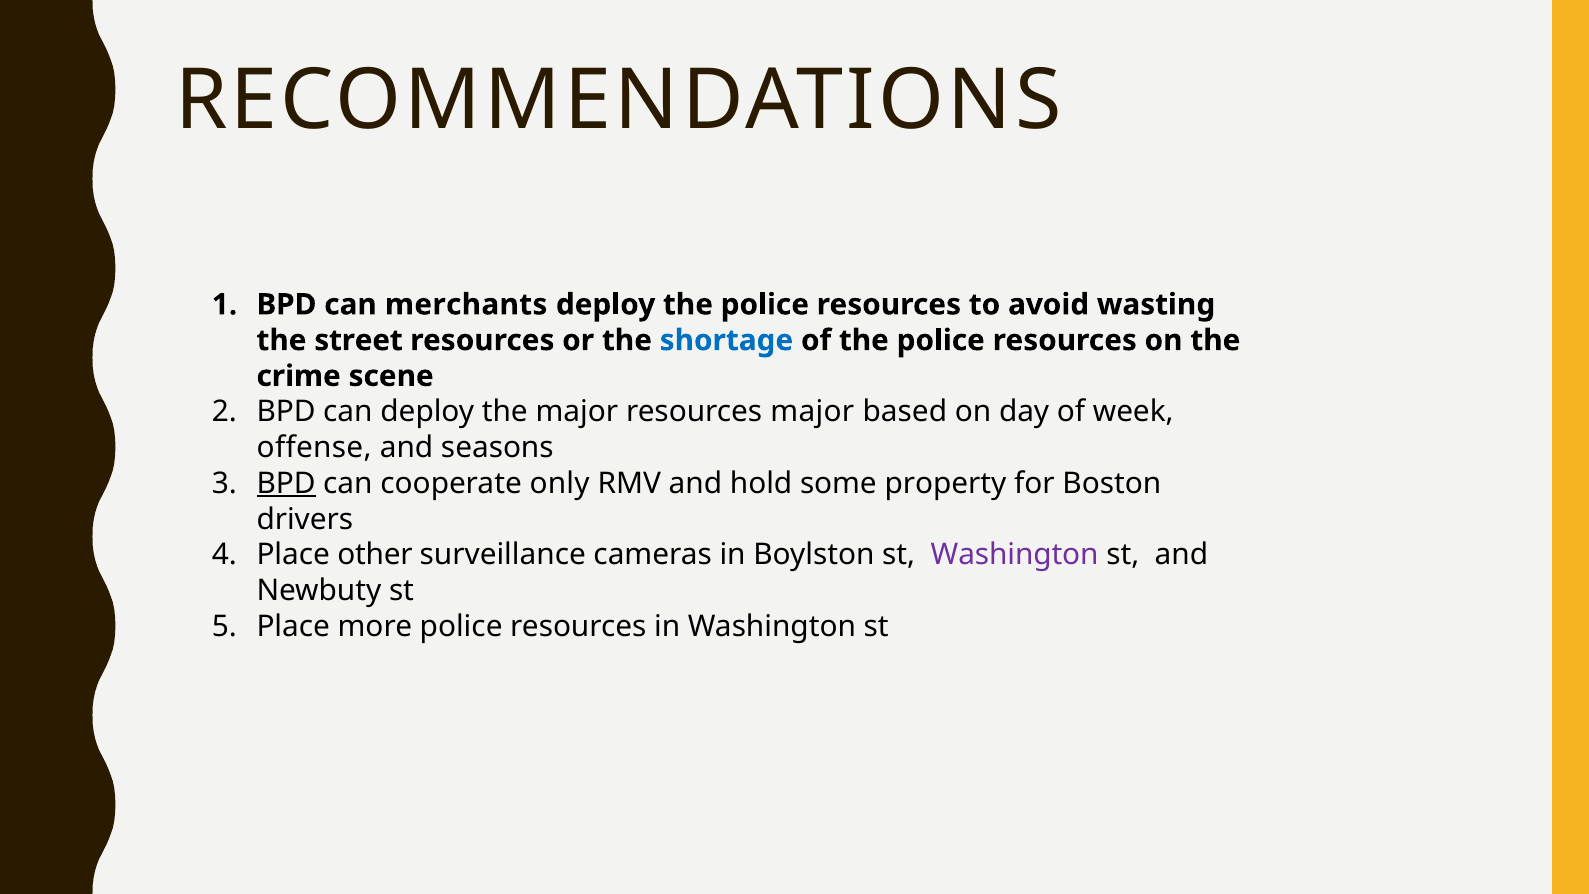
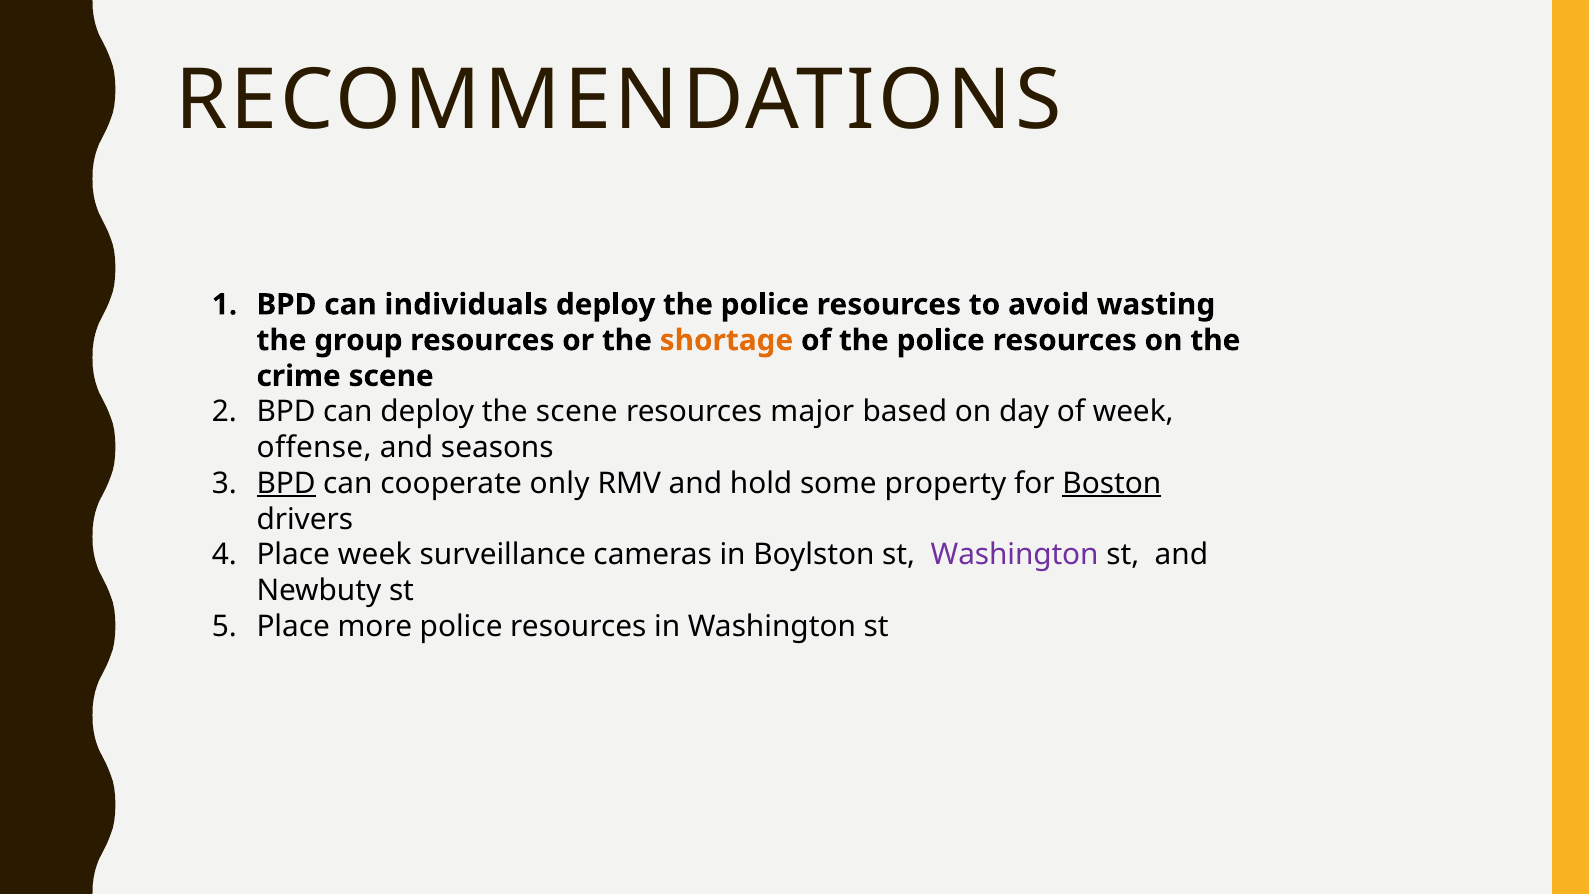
merchants: merchants -> individuals (466, 305)
street: street -> group (358, 340)
shortage colour: blue -> orange (726, 340)
the major: major -> scene (577, 412)
Boston underline: none -> present (1112, 483)
Place other: other -> week (375, 555)
